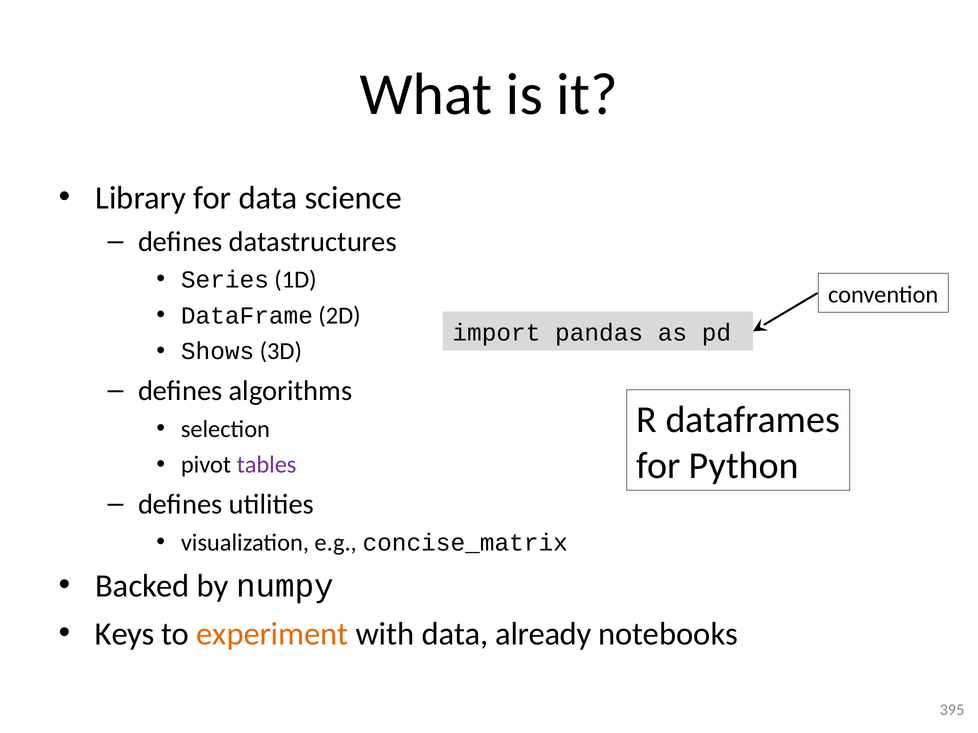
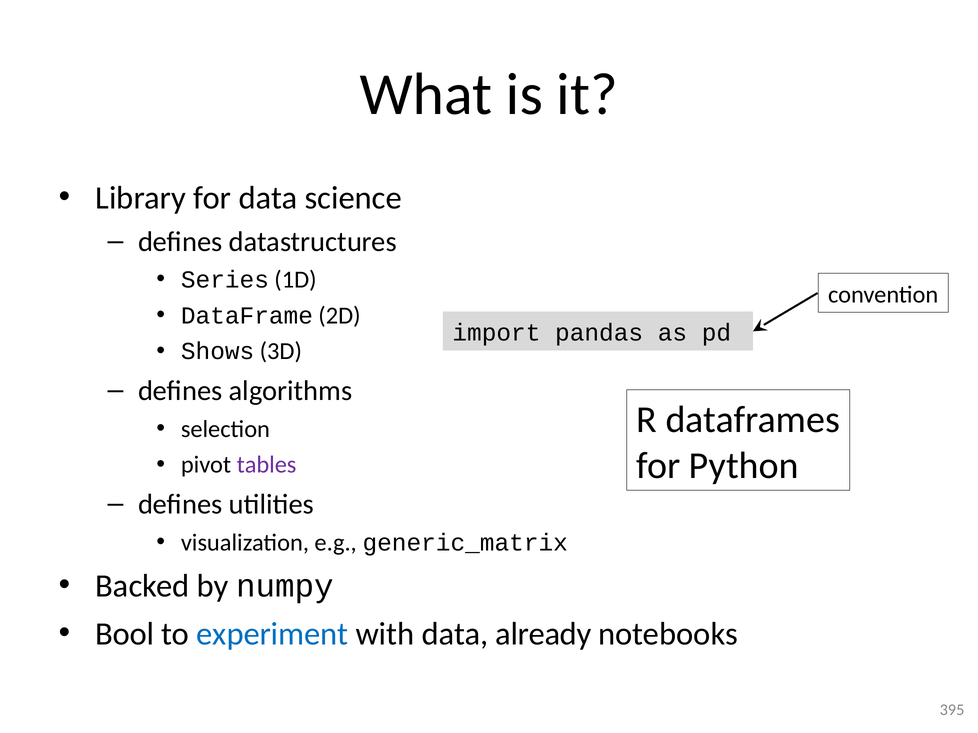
concise_matrix: concise_matrix -> generic_matrix (465, 543)
Keys: Keys -> Bool (125, 634)
experiment colour: orange -> blue (272, 634)
